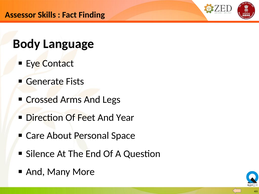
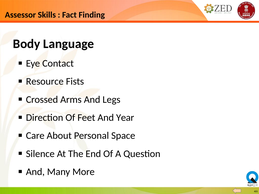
Generate: Generate -> Resource (45, 82)
